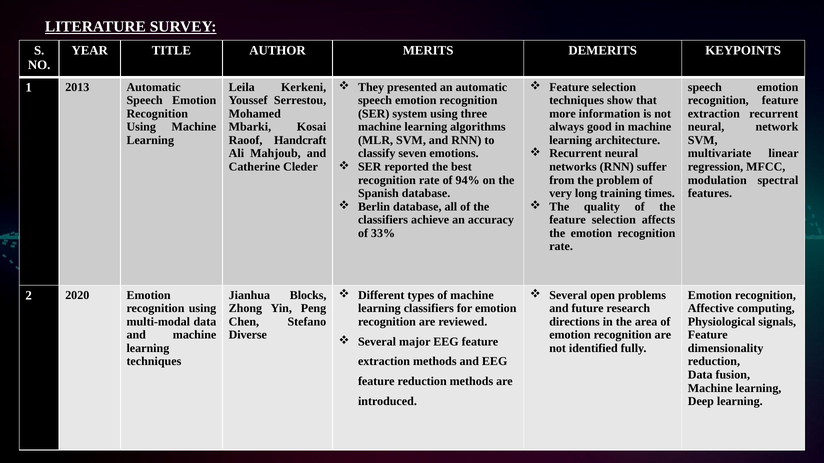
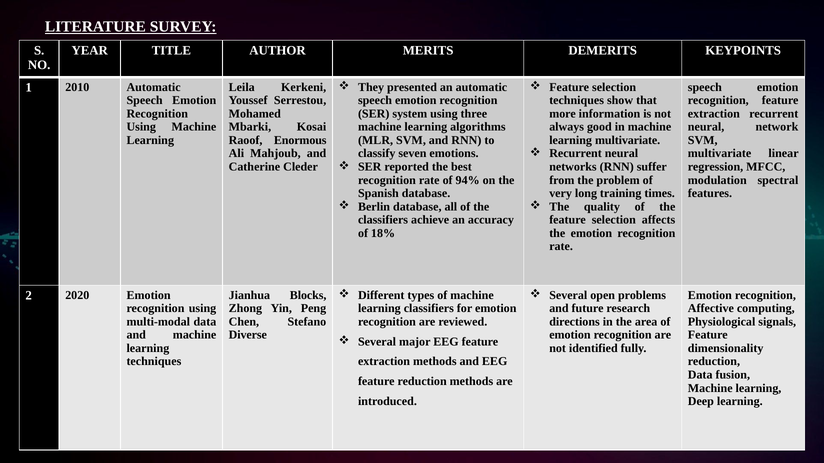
2013: 2013 -> 2010 (77, 87)
Handcraft: Handcraft -> Enormous (300, 140)
learning architecture: architecture -> multivariate (628, 140)
33%: 33% -> 18% (383, 233)
